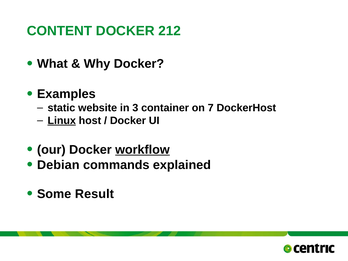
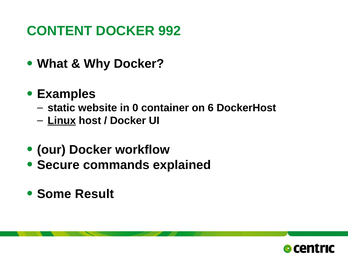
212: 212 -> 992 (170, 31)
3: 3 -> 0 (135, 108)
7: 7 -> 6 (211, 108)
workflow underline: present -> none (142, 150)
Debian: Debian -> Secure (58, 165)
